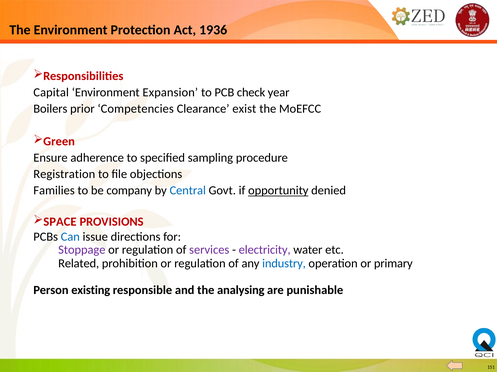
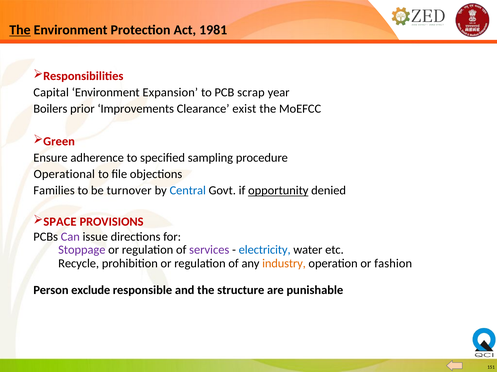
The underline: none -> present (20, 30)
1936: 1936 -> 1981 (213, 30)
check: check -> scrap (251, 93)
Competencies: Competencies -> Improvements (136, 109)
Registration: Registration -> Operational (64, 175)
company: company -> turnover (129, 191)
Can colour: blue -> purple (70, 237)
electricity colour: purple -> blue (265, 250)
Related: Related -> Recycle (79, 264)
industry colour: blue -> orange (284, 264)
primary: primary -> fashion (393, 264)
existing: existing -> exclude (91, 291)
analysing: analysing -> structure (241, 291)
